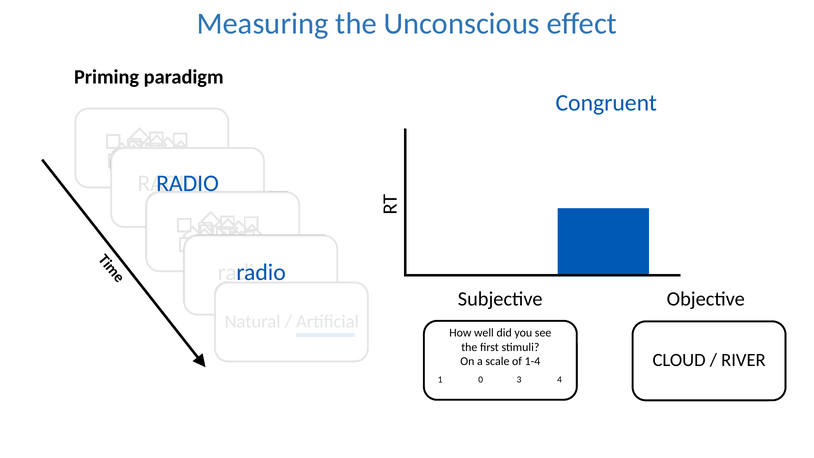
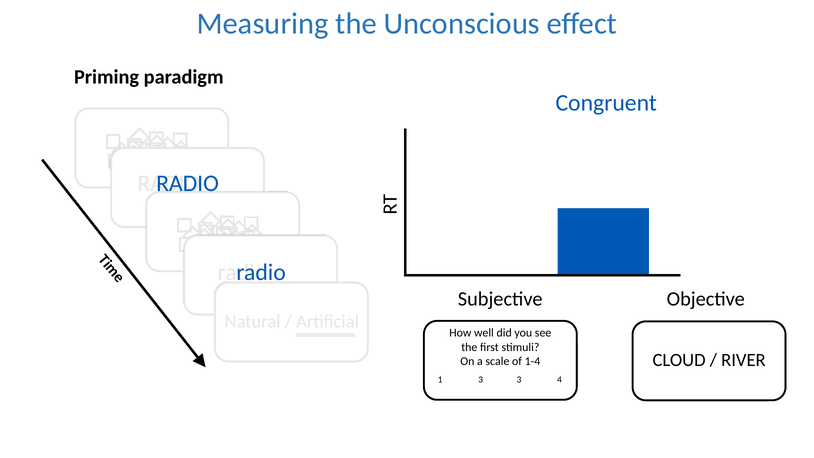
1 0: 0 -> 3 (481, 379)
